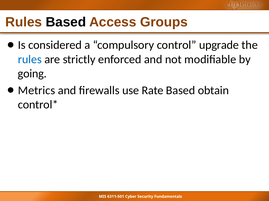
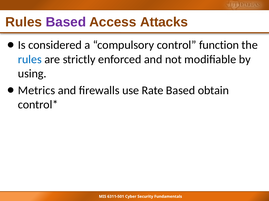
Based colour: black -> purple (66, 22)
Groups: Groups -> Attacks (164, 22)
upgrade: upgrade -> function (219, 45)
going: going -> using (32, 74)
